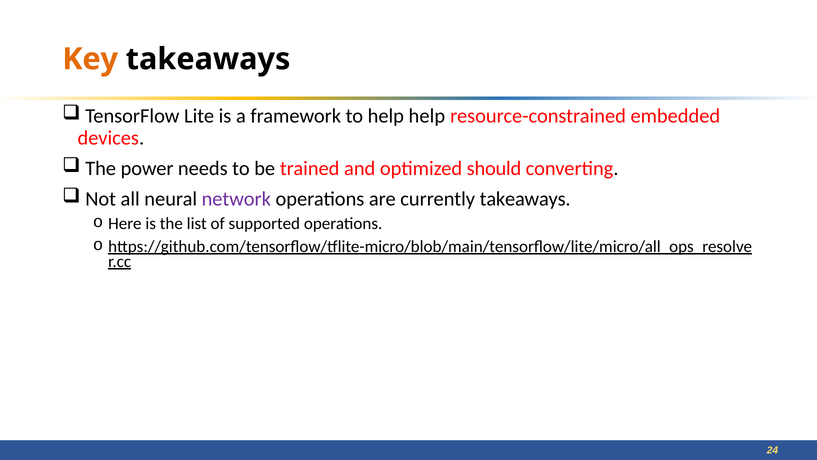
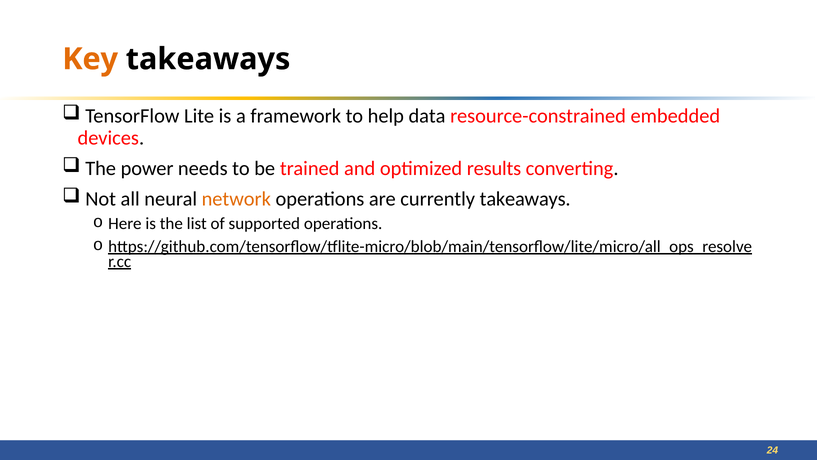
help help: help -> data (427, 116)
should: should -> results (494, 168)
network colour: purple -> orange (236, 199)
